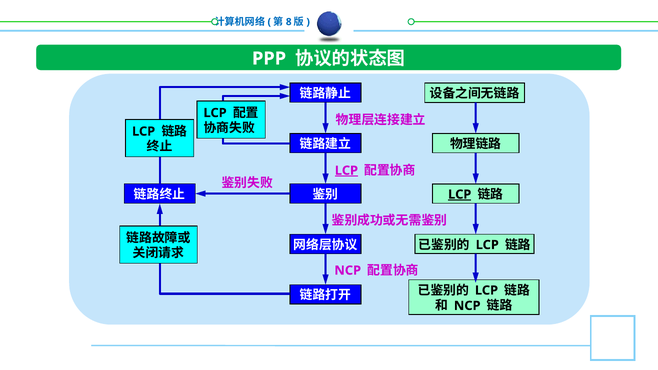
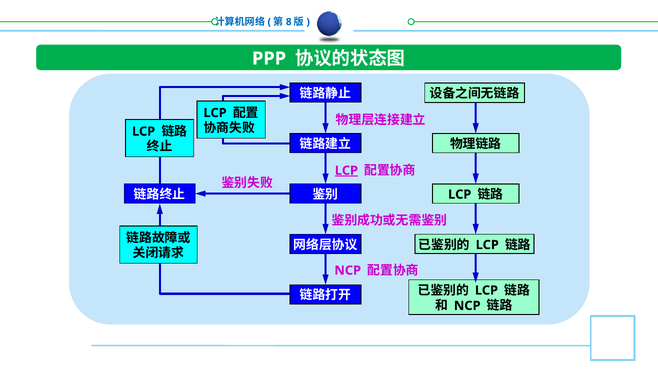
LCP underline: present -> none (460, 195)
